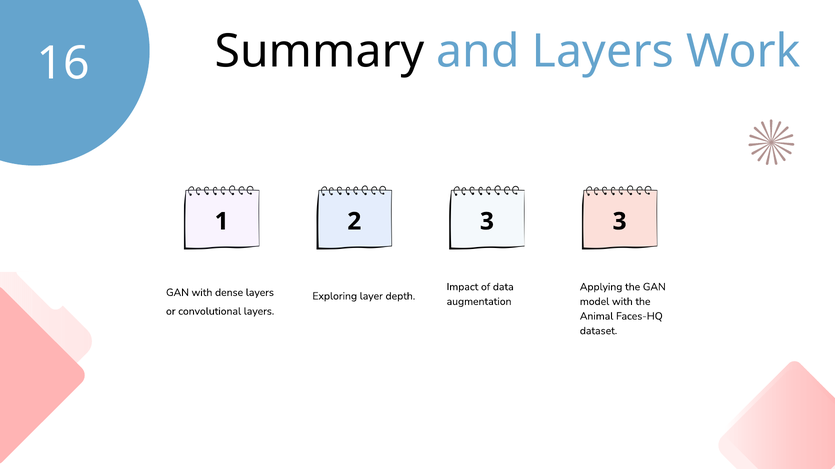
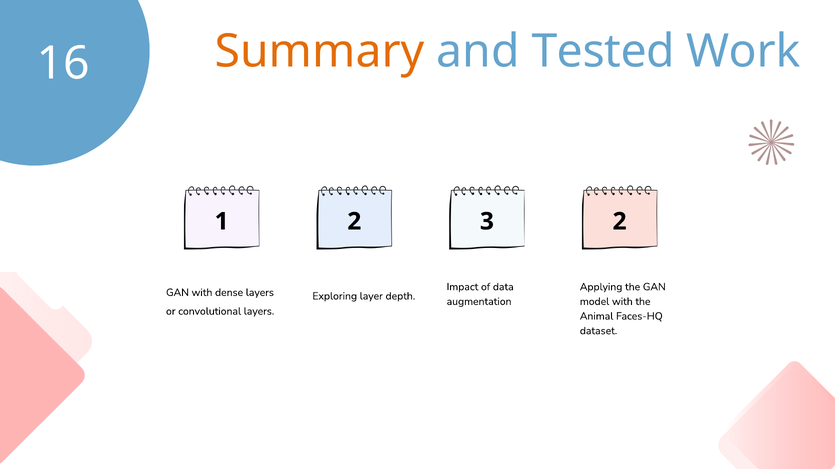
Summary colour: black -> orange (320, 51)
and Layers: Layers -> Tested (603, 51)
3 3: 3 -> 2 (620, 222)
